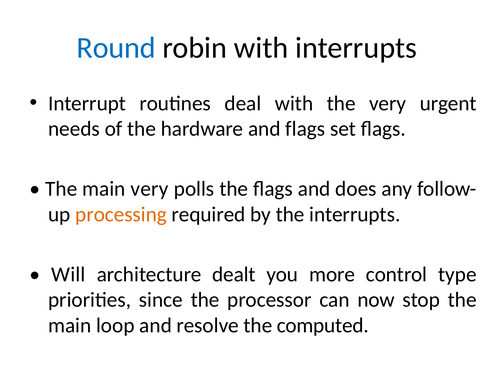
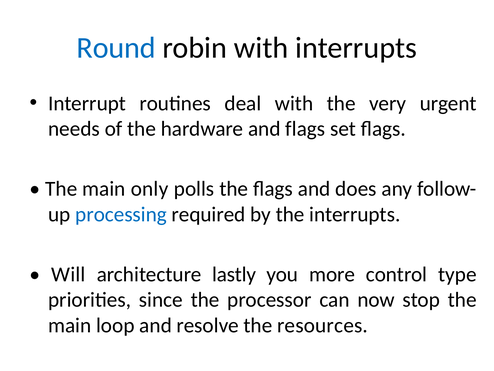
main very: very -> only (150, 189)
processing colour: orange -> blue (121, 214)
dealt: dealt -> lastly (234, 274)
computed: computed -> resources (323, 325)
